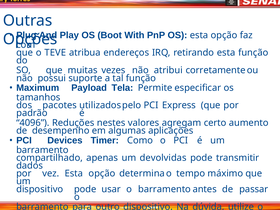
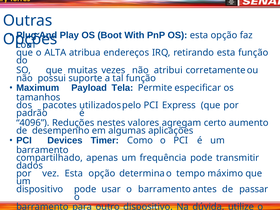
TEVE: TEVE -> ALTA (55, 53)
devolvidas: devolvidas -> frequência (163, 158)
